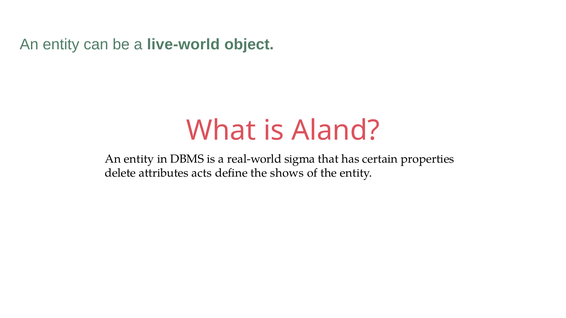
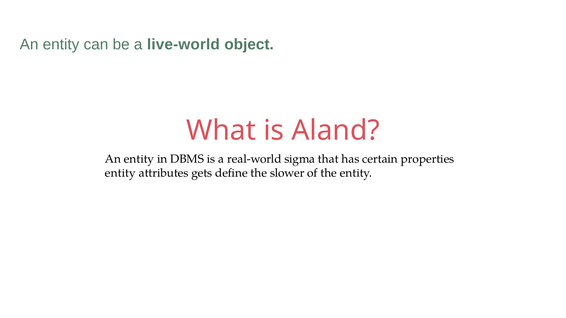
delete: delete -> entity (120, 173)
acts: acts -> gets (202, 173)
shows: shows -> slower (287, 173)
